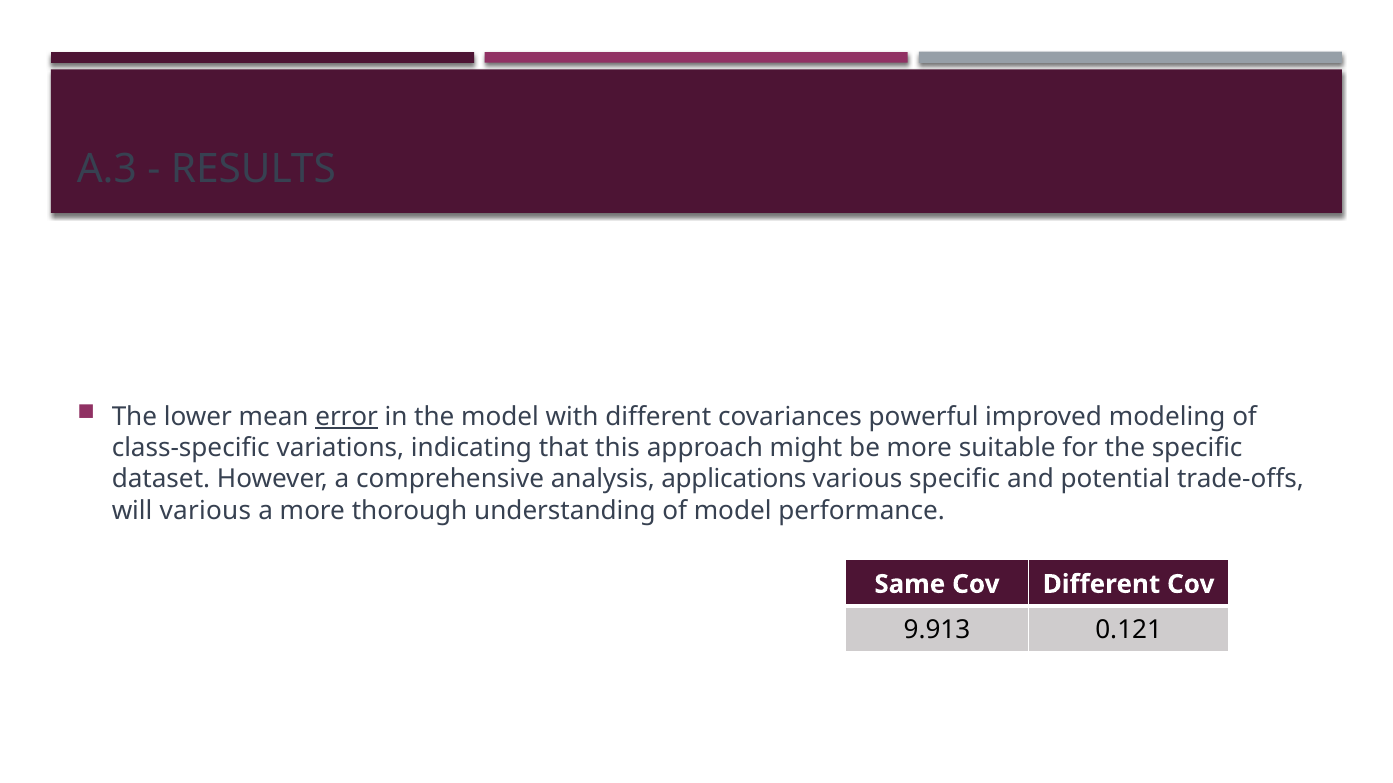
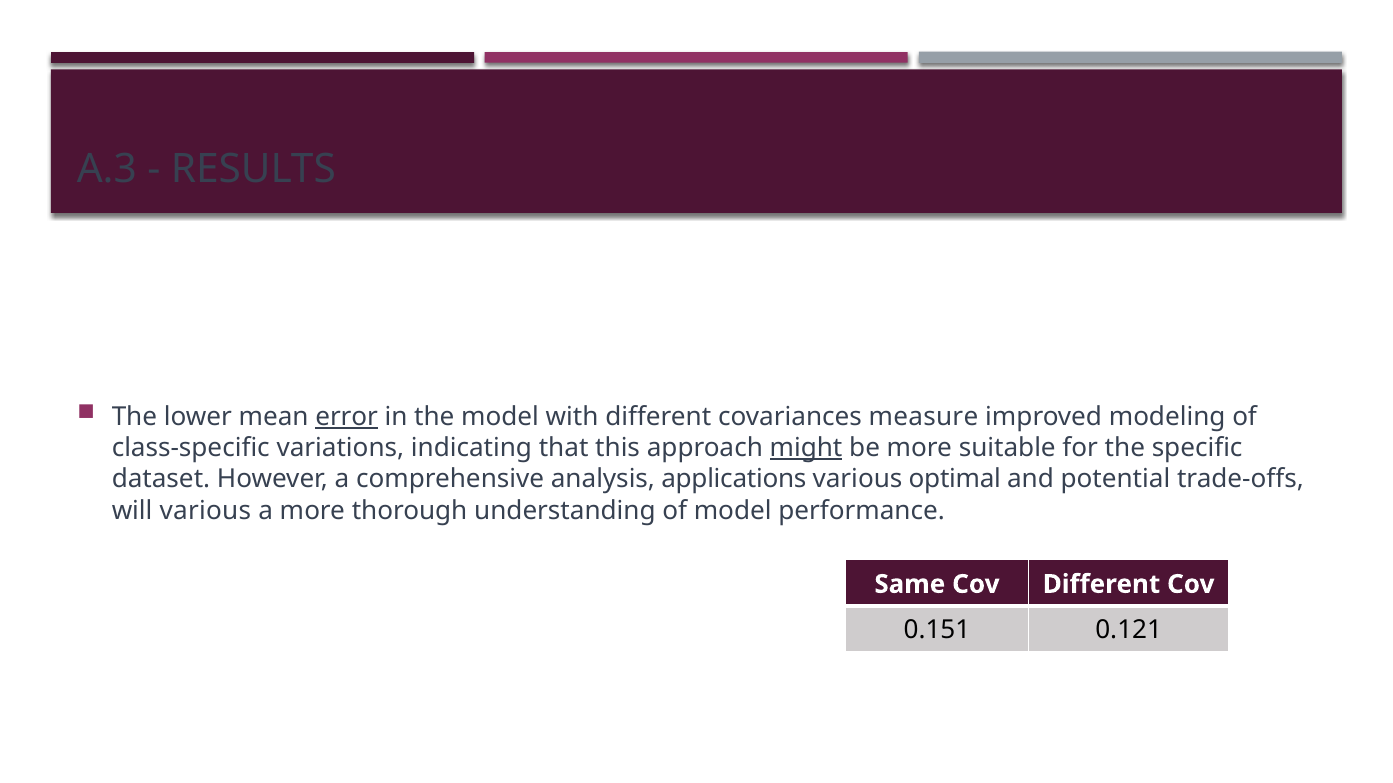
powerful: powerful -> measure (923, 417)
might underline: none -> present (806, 448)
various specific: specific -> optimal (955, 480)
9.913: 9.913 -> 0.151 (937, 631)
